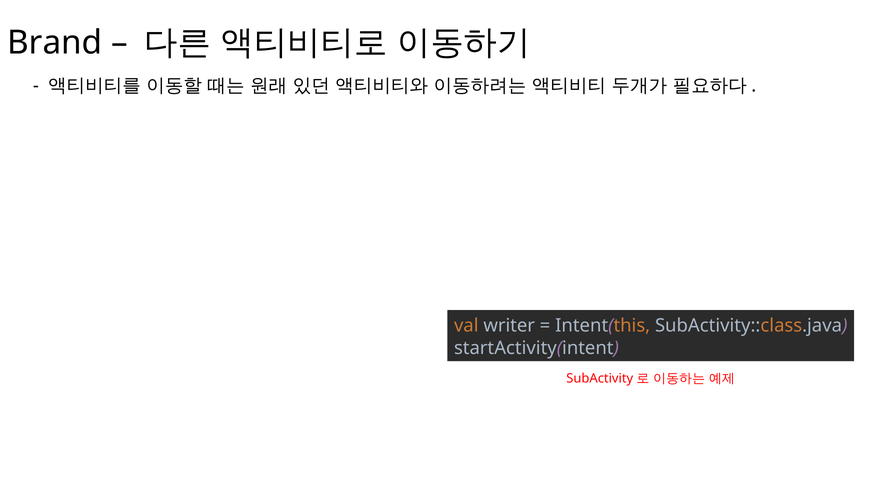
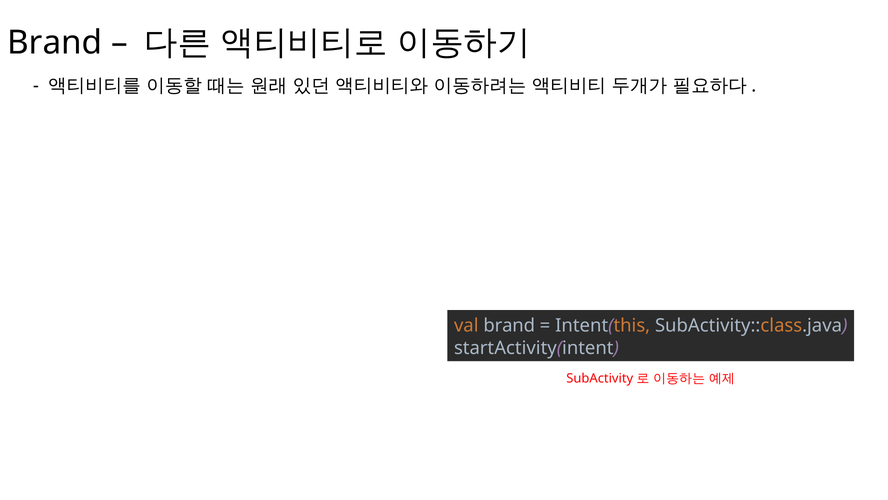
val writer: writer -> brand (509, 325)
